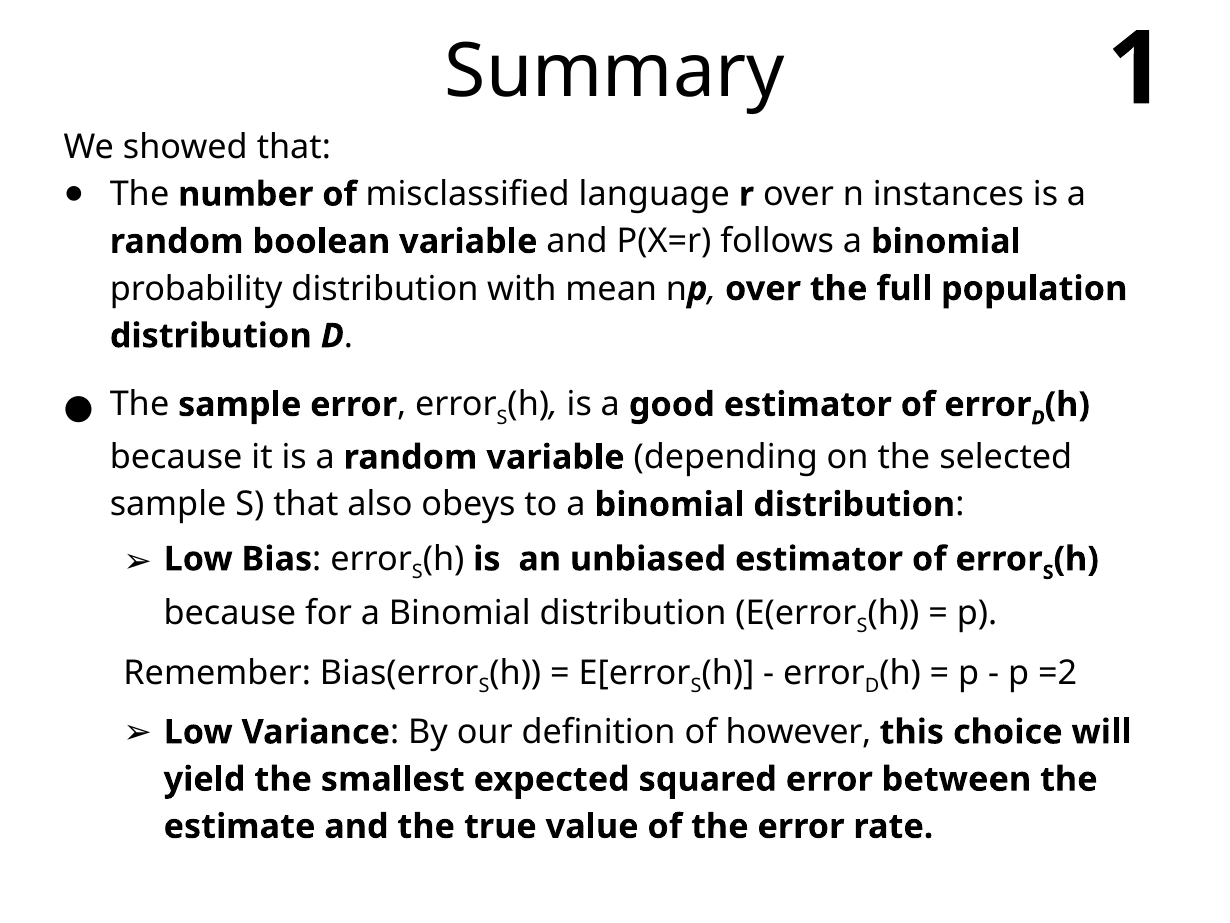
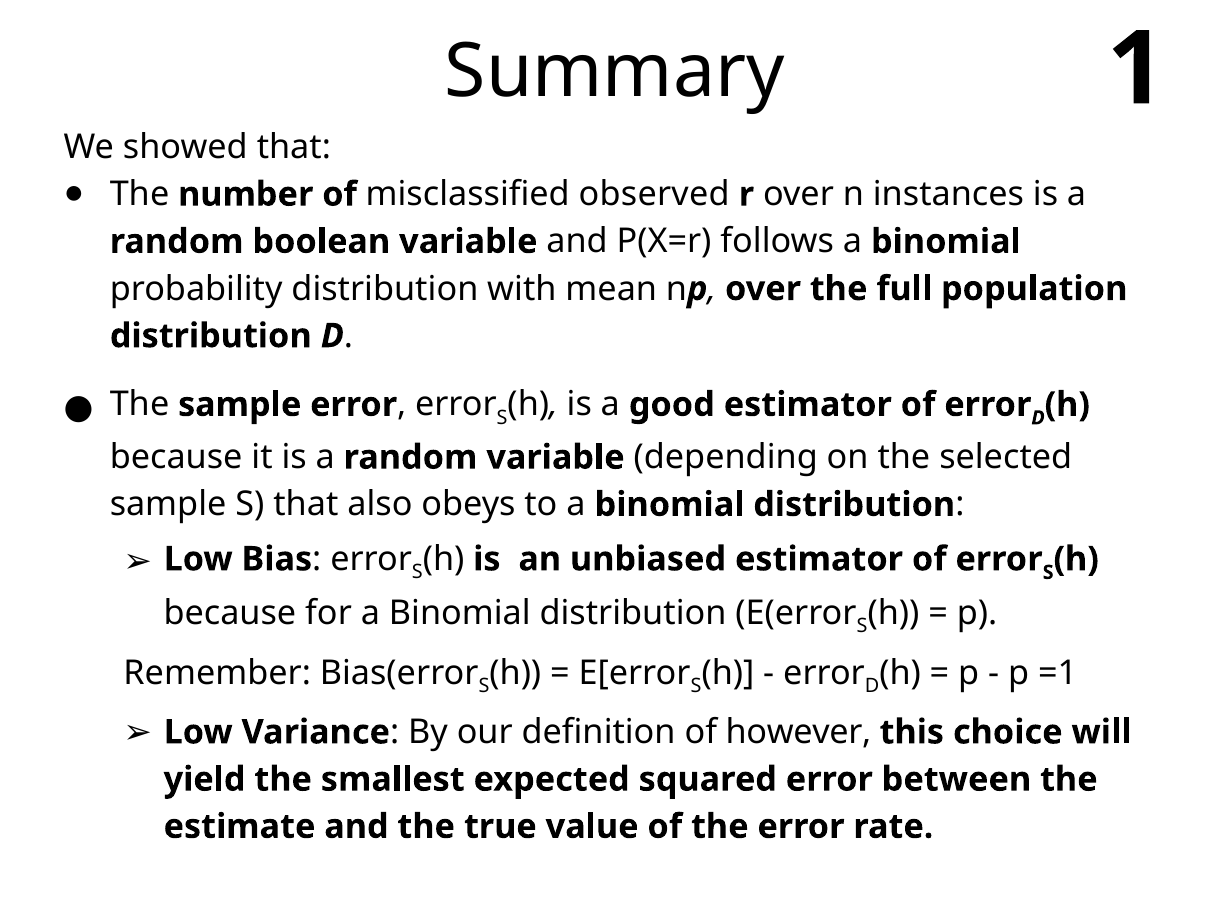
language: language -> observed (654, 194)
=2: =2 -> =1 (1058, 673)
